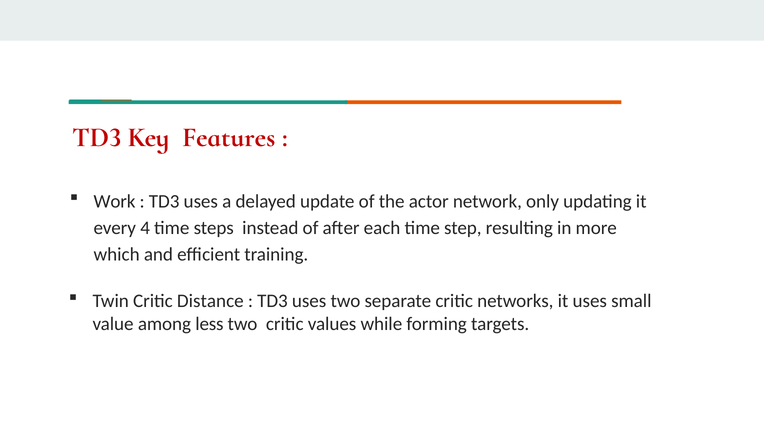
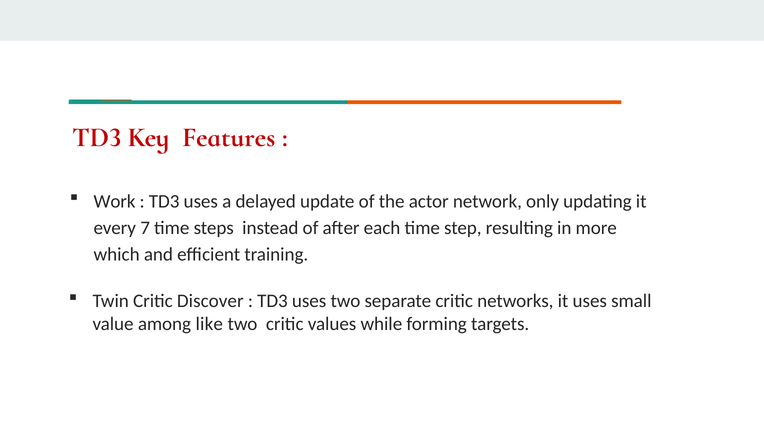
4: 4 -> 7 (145, 228)
Distance: Distance -> Discover (210, 301)
less: less -> like (209, 324)
